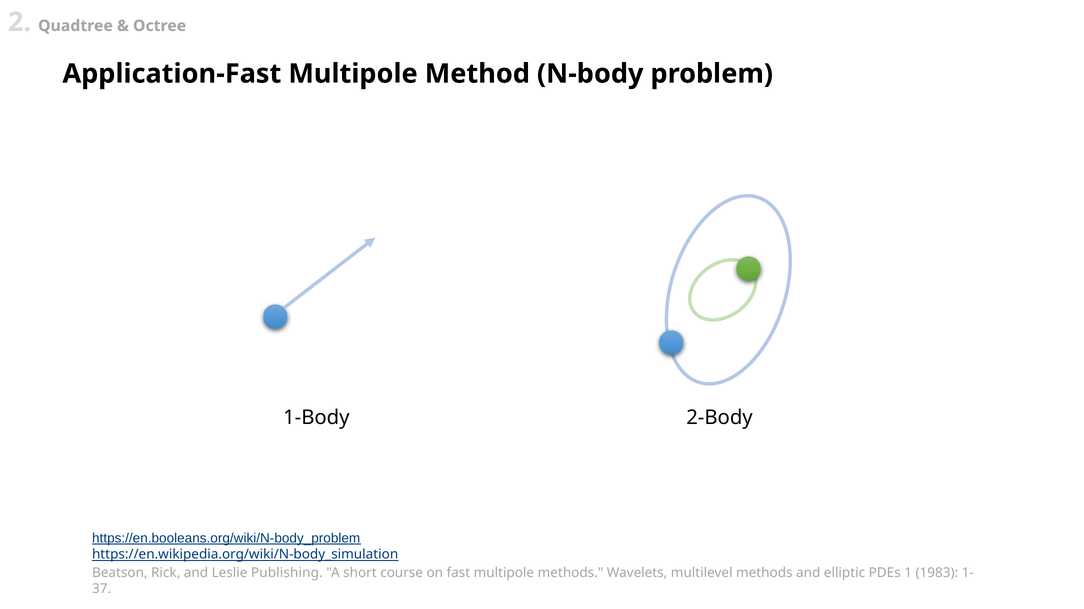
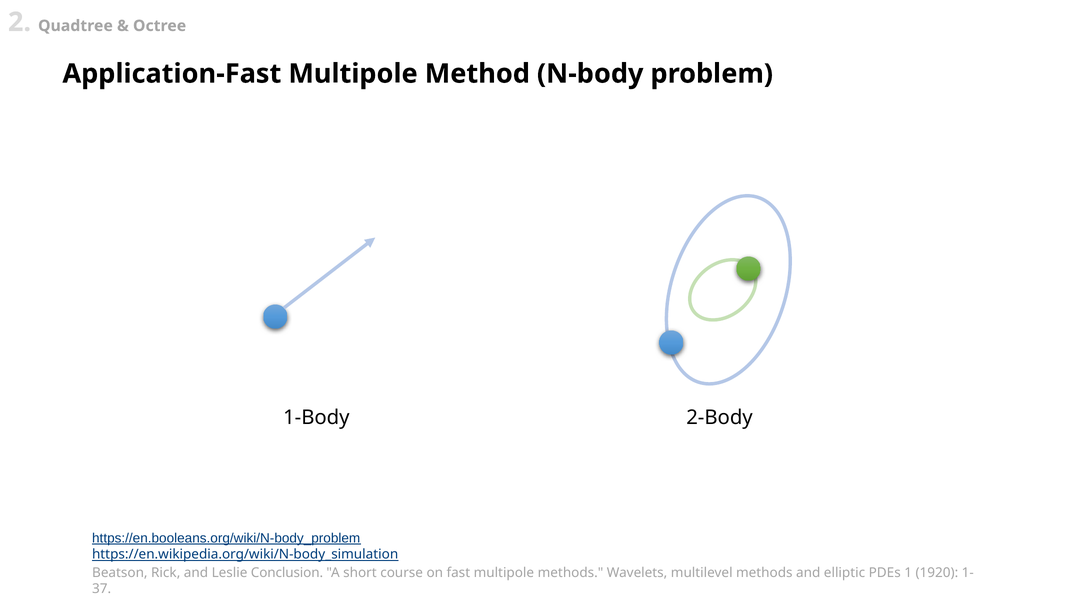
Publishing: Publishing -> Conclusion (287, 573)
1983: 1983 -> 1920 (937, 573)
